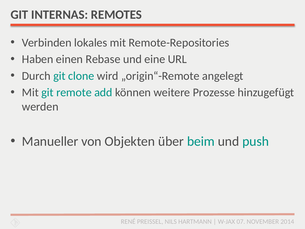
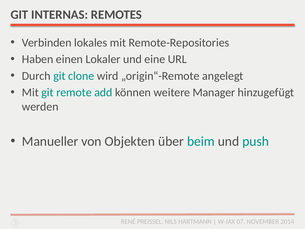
Rebase: Rebase -> Lokaler (103, 59)
Prozesse: Prozesse -> Manager (214, 92)
